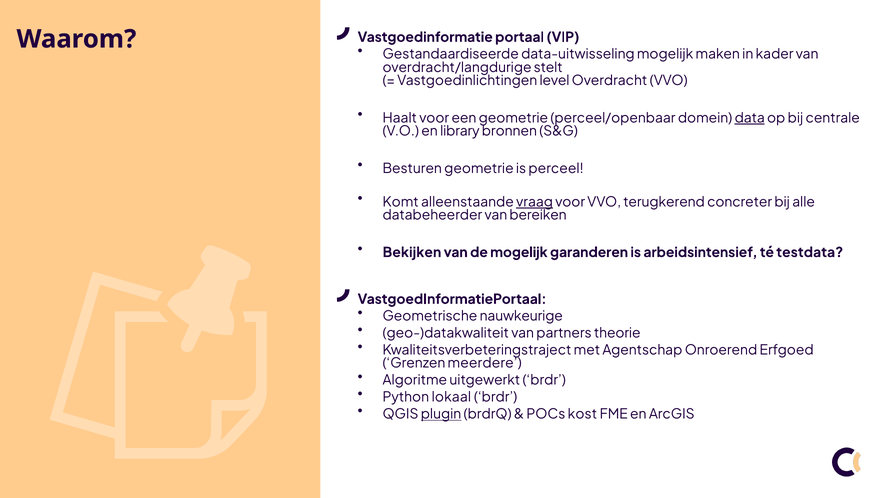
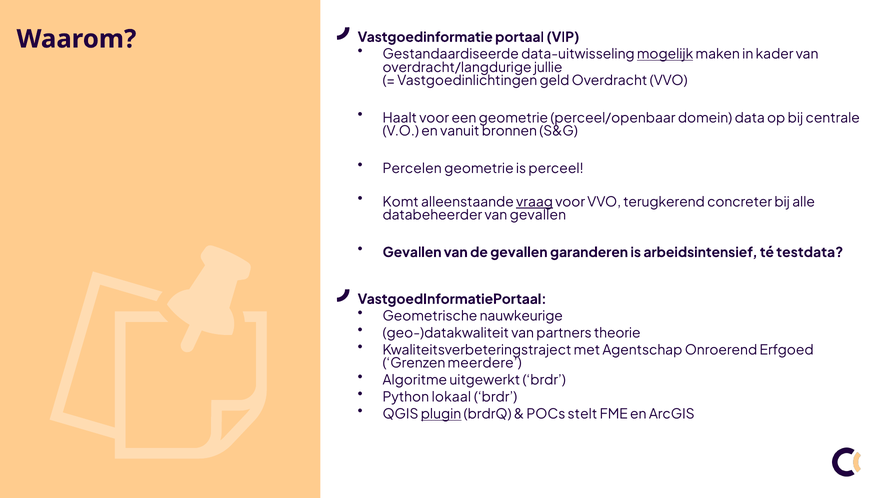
mogelijk underline: none -> present (665, 54)
stelt: stelt -> jullie (548, 67)
level: level -> geld (554, 81)
data underline: present -> none (750, 118)
library: library -> vanuit (460, 131)
Besturen: Besturen -> Percelen (412, 168)
van bereiken: bereiken -> gevallen (538, 215)
Bekijken: Bekijken -> Gevallen (412, 252)
de mogelijk: mogelijk -> gevallen (519, 252)
kost: kost -> stelt (582, 414)
